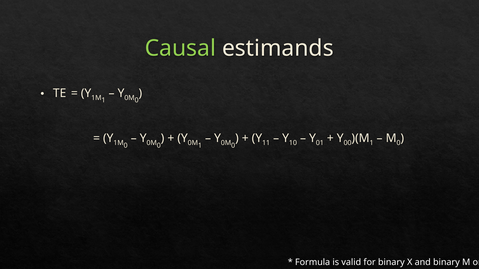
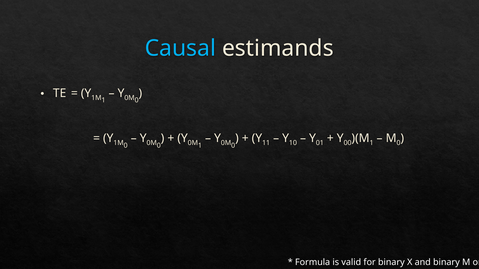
Causal colour: light green -> light blue (180, 49)
